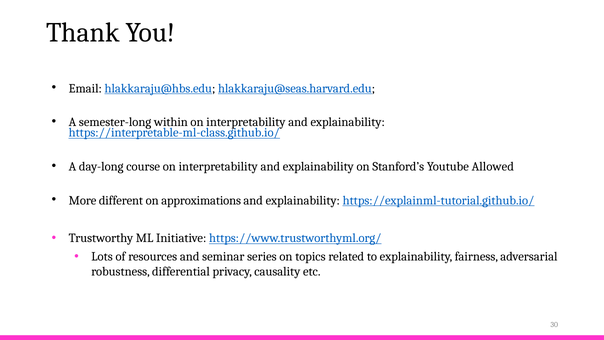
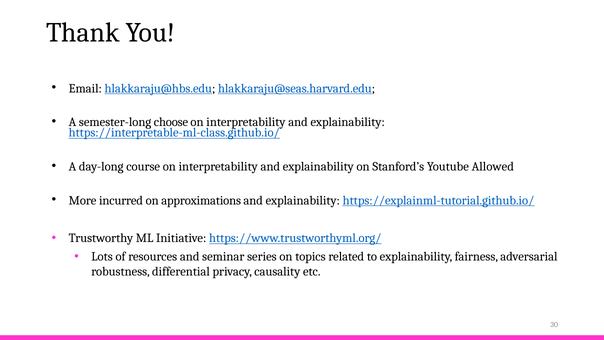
within: within -> choose (171, 122)
different: different -> incurred (121, 200)
